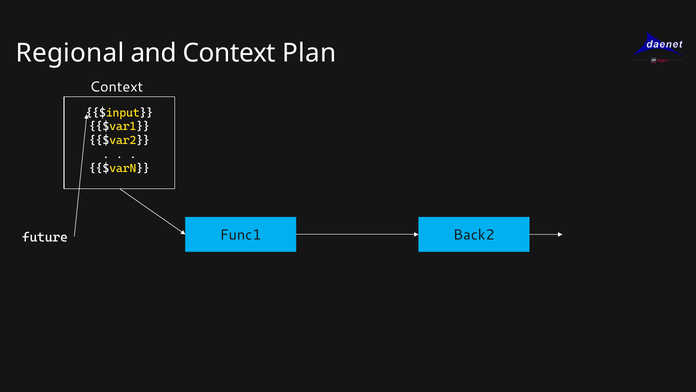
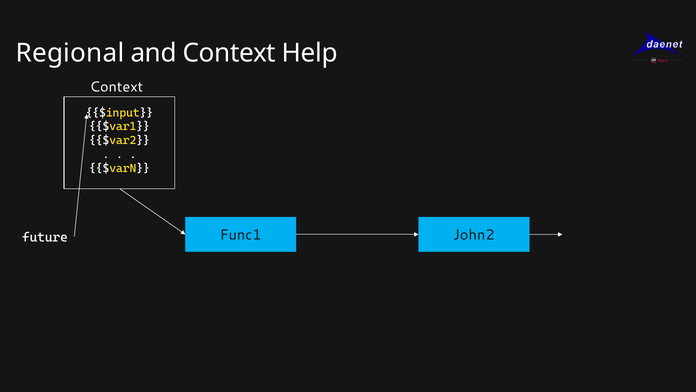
Plan: Plan -> Help (310, 53)
Back2: Back2 -> John2 (474, 235)
